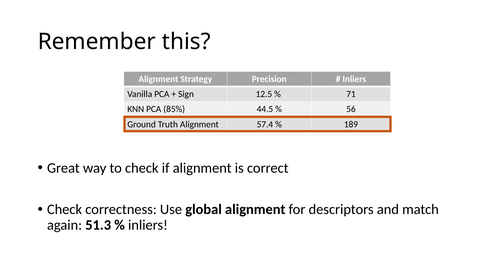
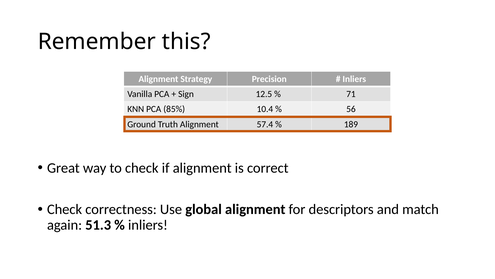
44.5: 44.5 -> 10.4 (265, 109)
